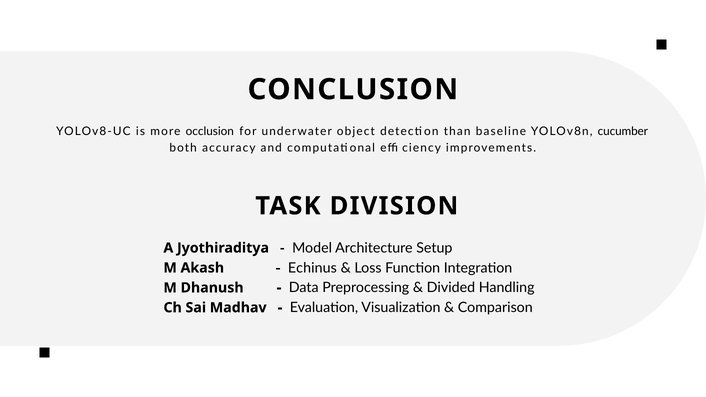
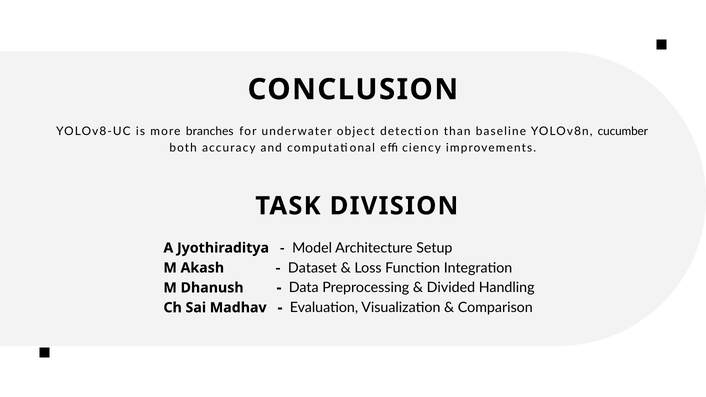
occlusion: occlusion -> branches (210, 131)
Echinus: Echinus -> Dataset (312, 268)
